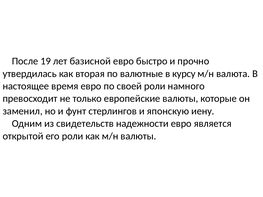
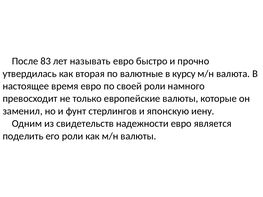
19: 19 -> 83 (46, 61)
базисной: базисной -> называть (90, 61)
открытой: открытой -> поделить (23, 136)
